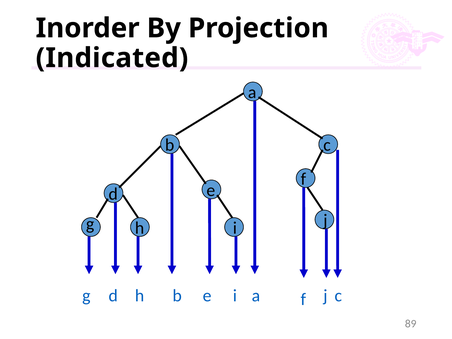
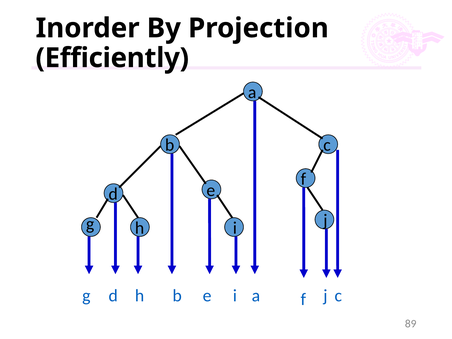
Indicated: Indicated -> Efficiently (112, 58)
